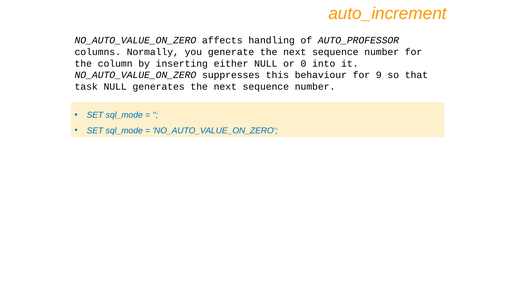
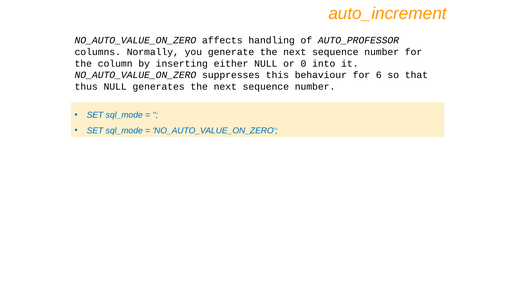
9: 9 -> 6 (379, 75)
task: task -> thus (86, 87)
